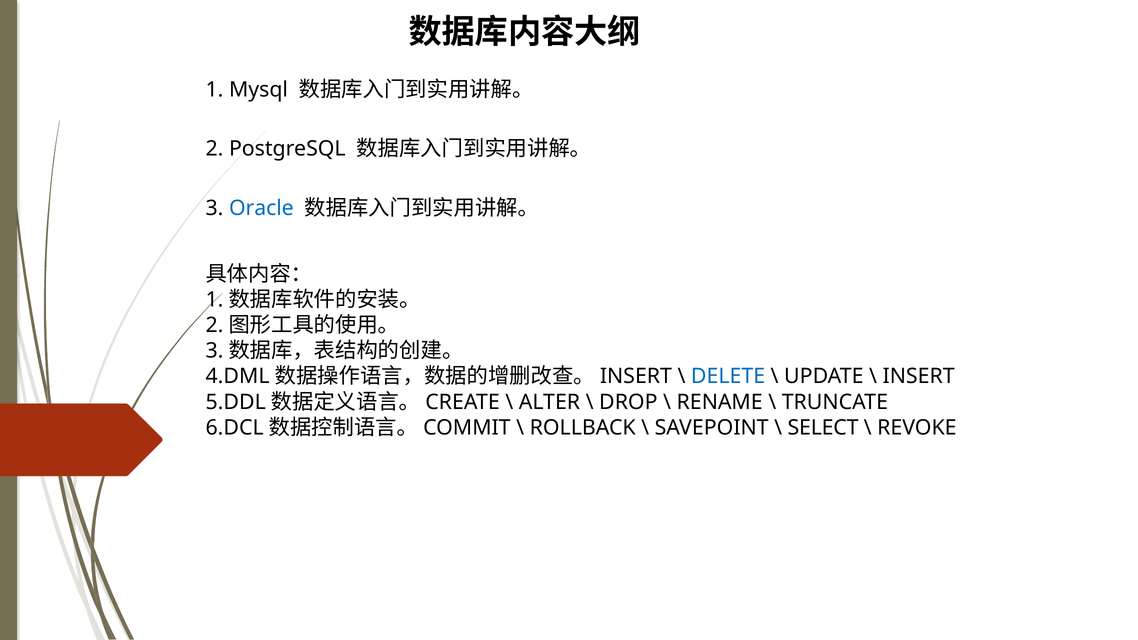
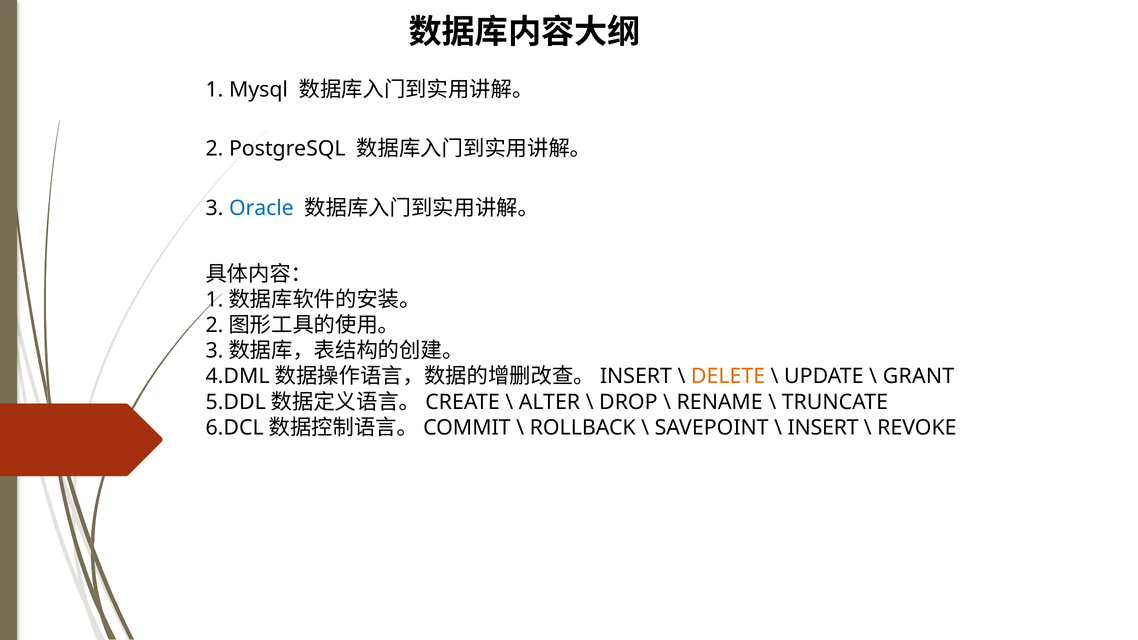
DELETE colour: blue -> orange (728, 376)
INSERT: INSERT -> GRANT (918, 376)
SELECT: SELECT -> INSERT (823, 428)
